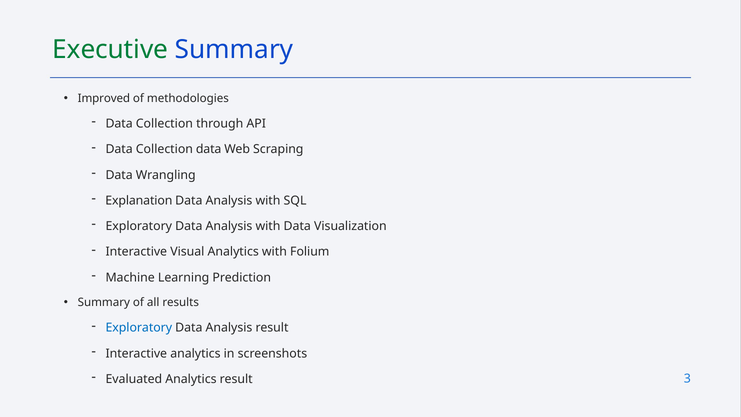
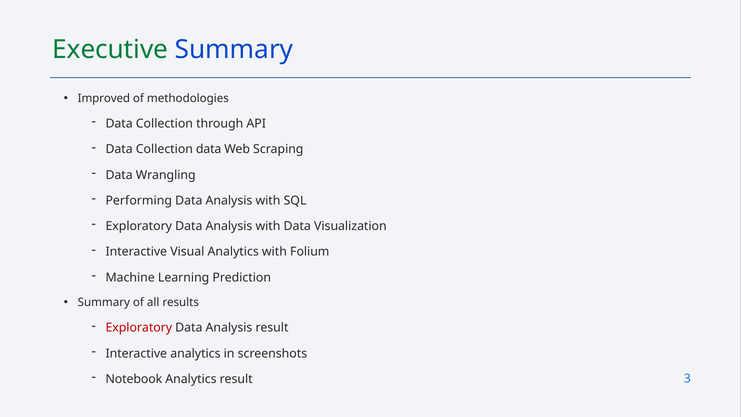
Explanation: Explanation -> Performing (139, 201)
Exploratory colour: blue -> red (139, 328)
Evaluated: Evaluated -> Notebook (134, 379)
